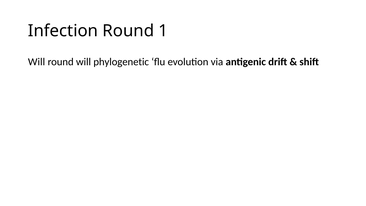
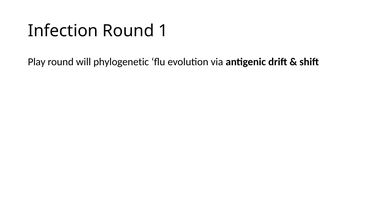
Will: Will -> Play (37, 62)
